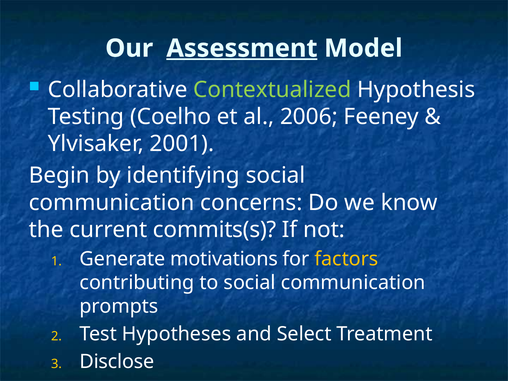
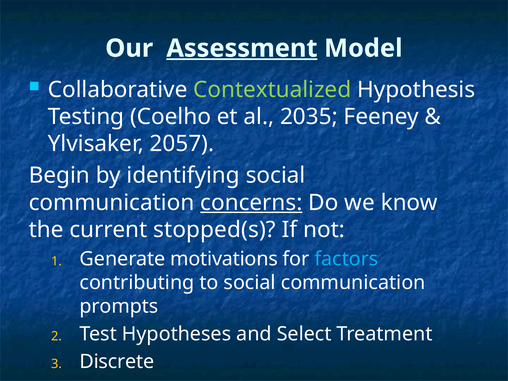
2006: 2006 -> 2035 (309, 117)
2001: 2001 -> 2057 (182, 144)
concerns underline: none -> present (251, 203)
commits(s: commits(s -> stopped(s (215, 230)
factors colour: yellow -> light blue (346, 259)
Disclose: Disclose -> Discrete (117, 362)
